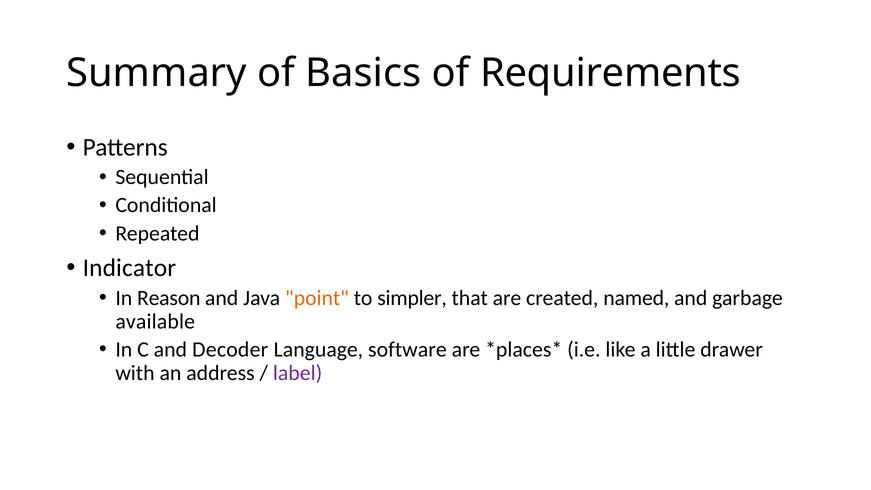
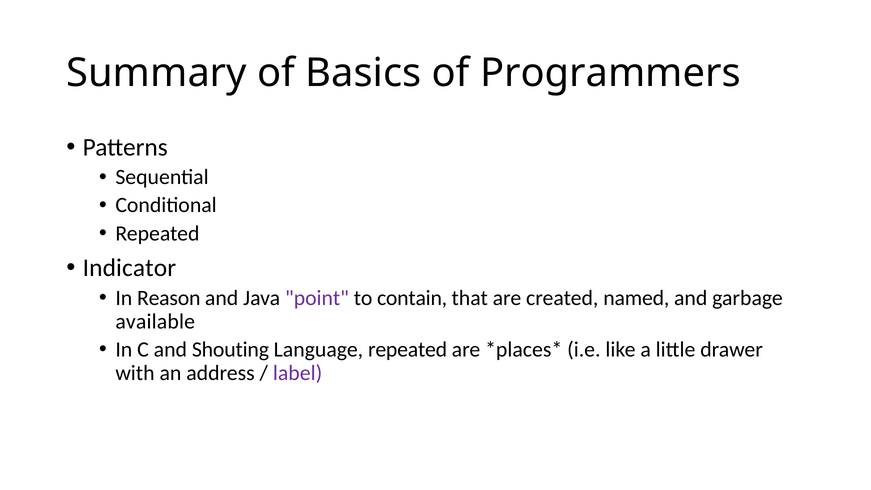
Requirements: Requirements -> Programmers (610, 73)
point colour: orange -> purple (317, 298)
simpler: simpler -> contain (412, 298)
Decoder: Decoder -> Shouting (230, 349)
Language software: software -> repeated (408, 349)
